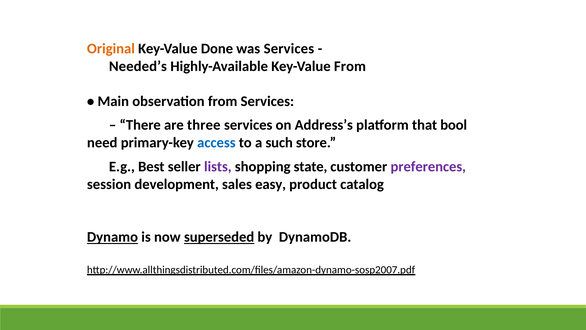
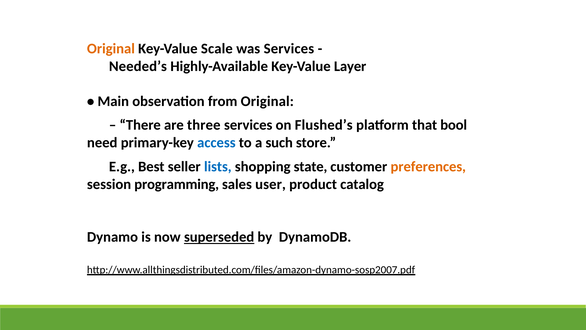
Done: Done -> Scale (217, 49)
Key-Value From: From -> Layer (350, 66)
from Services: Services -> Original (267, 101)
Address’s: Address’s -> Flushed’s (324, 125)
lists colour: purple -> blue (218, 167)
preferences colour: purple -> orange (428, 167)
development: development -> programming (177, 184)
easy: easy -> user (270, 184)
Dynamo underline: present -> none (113, 237)
